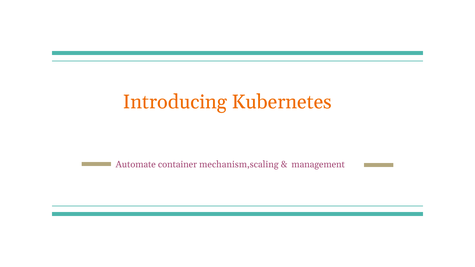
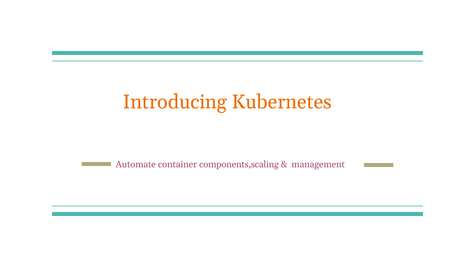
mechanism,scaling: mechanism,scaling -> components,scaling (239, 165)
